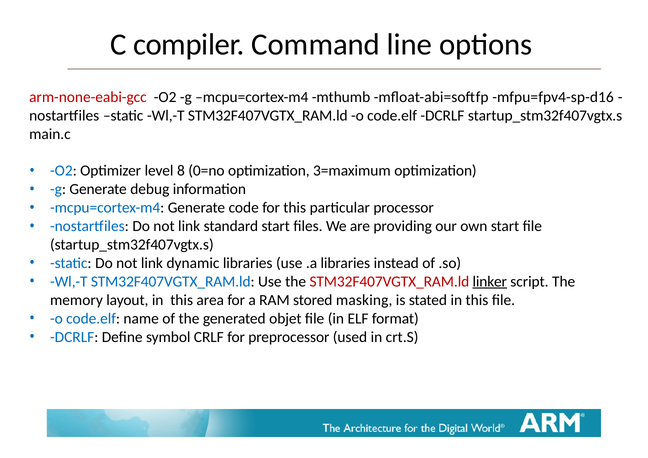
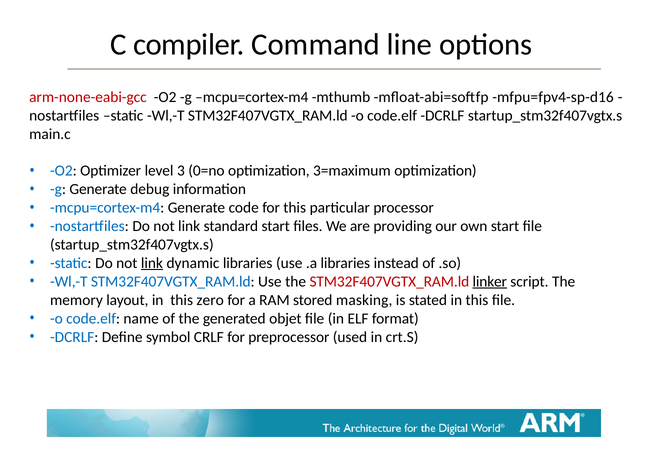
8: 8 -> 3 (181, 171)
link underline: none -> present (152, 263)
area: area -> zero (210, 300)
